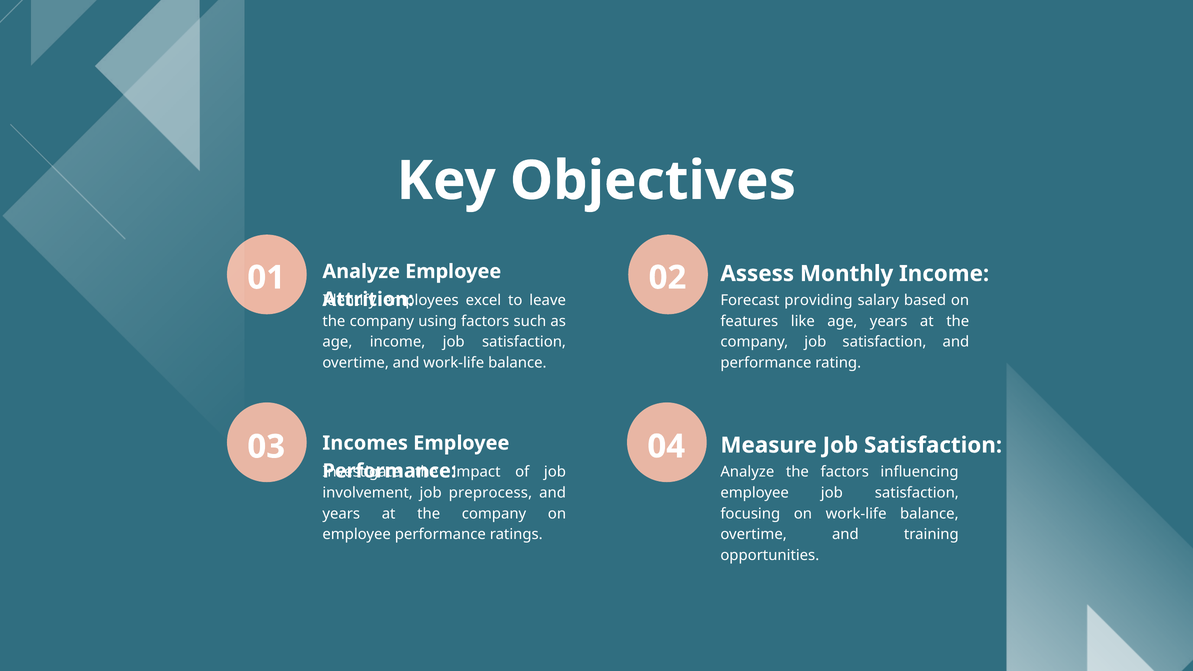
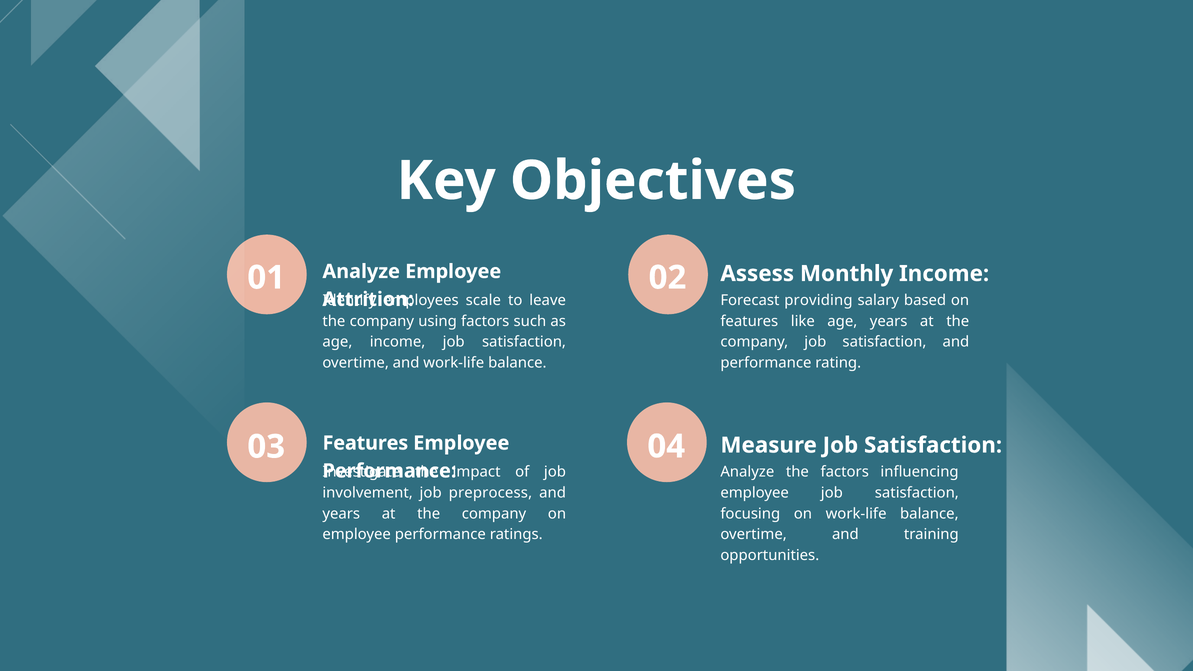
excel: excel -> scale (483, 300)
Incomes: Incomes -> Features (365, 443)
